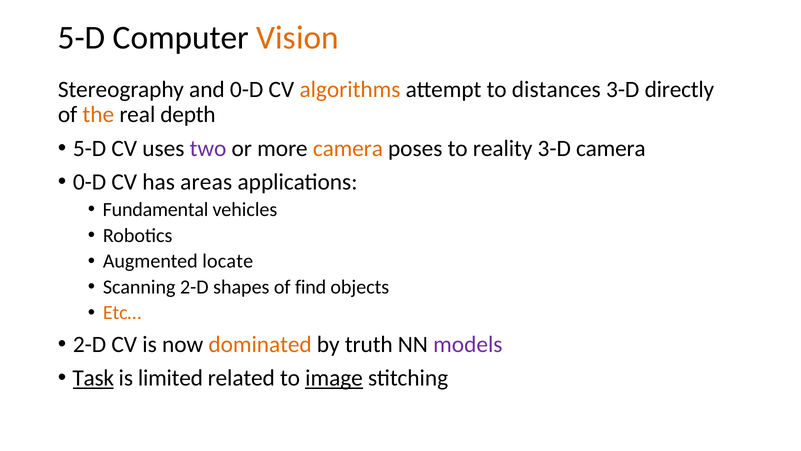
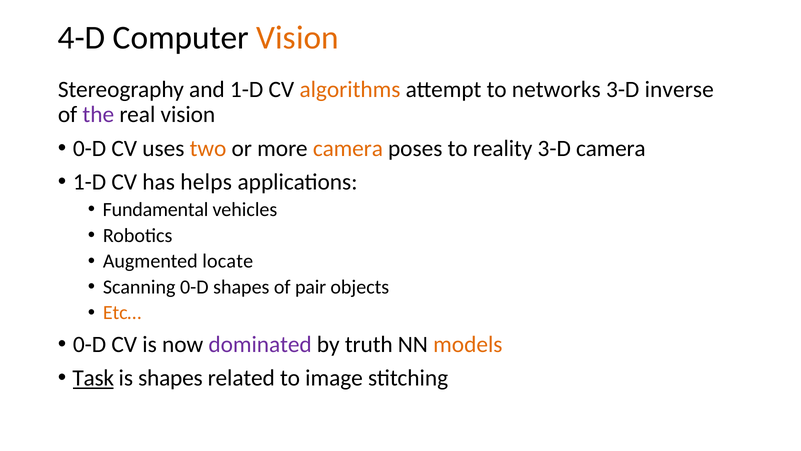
5-D: 5-D -> 4-D (82, 38)
and 0-D: 0-D -> 1-D (247, 89)
distances: distances -> networks (556, 89)
directly: directly -> inverse (679, 89)
the colour: orange -> purple (98, 115)
real depth: depth -> vision (188, 115)
5-D: 5-D -> 0-D (90, 148)
two colour: purple -> orange (208, 148)
0-D: 0-D -> 1-D (90, 182)
areas: areas -> helps (206, 182)
Scanning 2-D: 2-D -> 0-D (194, 287)
find: find -> pair (311, 287)
2-D: 2-D -> 0-D (90, 344)
dominated colour: orange -> purple (260, 344)
models colour: purple -> orange (468, 344)
is limited: limited -> shapes (170, 378)
image underline: present -> none (334, 378)
